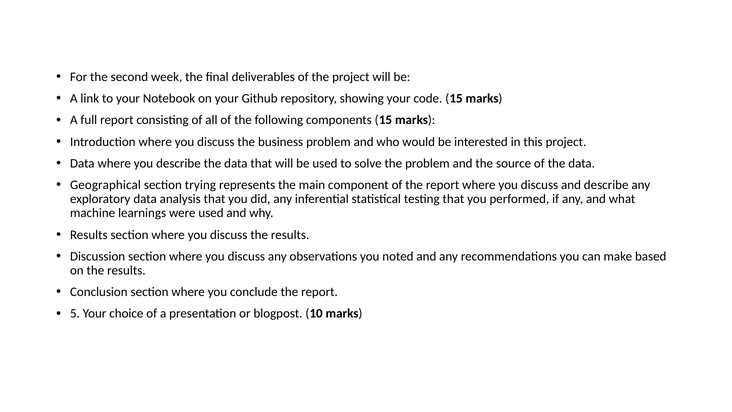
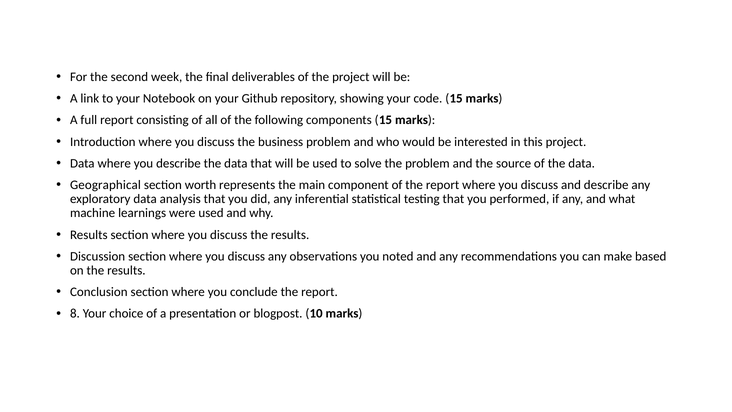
trying: trying -> worth (201, 185)
5: 5 -> 8 (75, 313)
